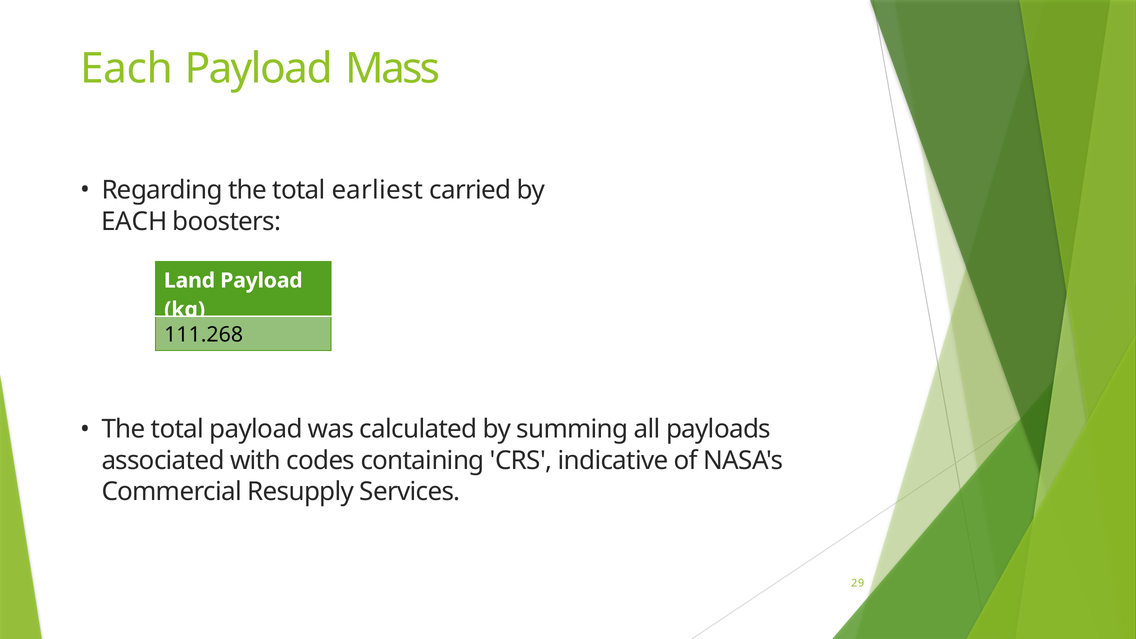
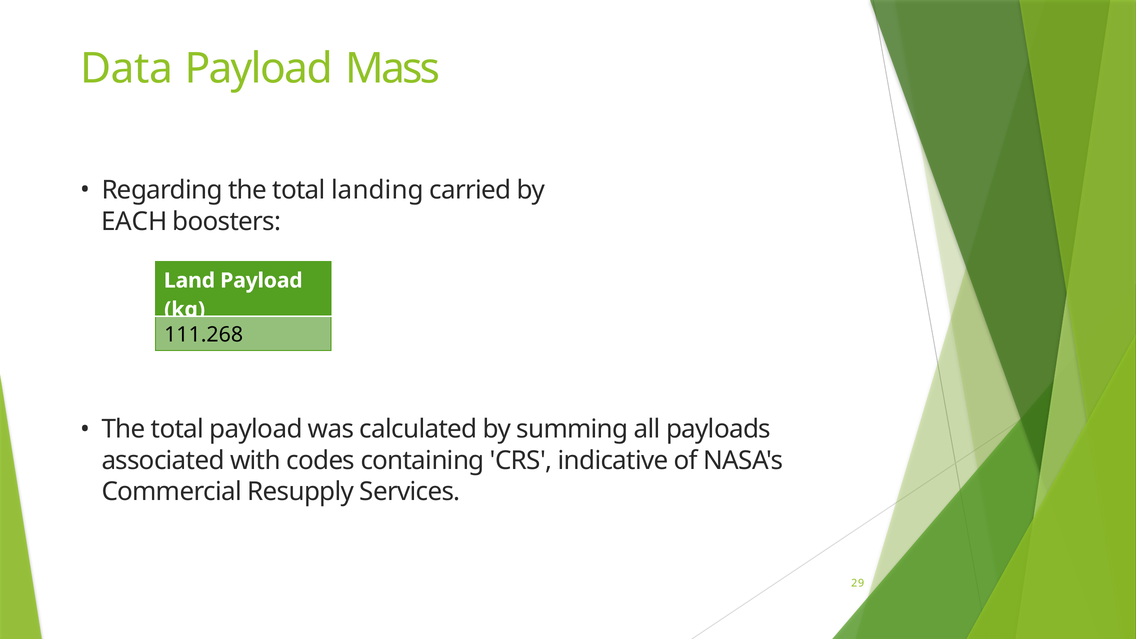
Each: Each -> Data (127, 69)
earliest: earliest -> landing (378, 190)
